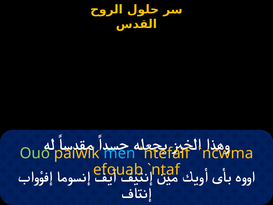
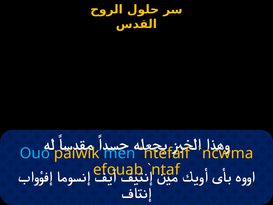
Ouo colour: light green -> light blue (35, 153)
